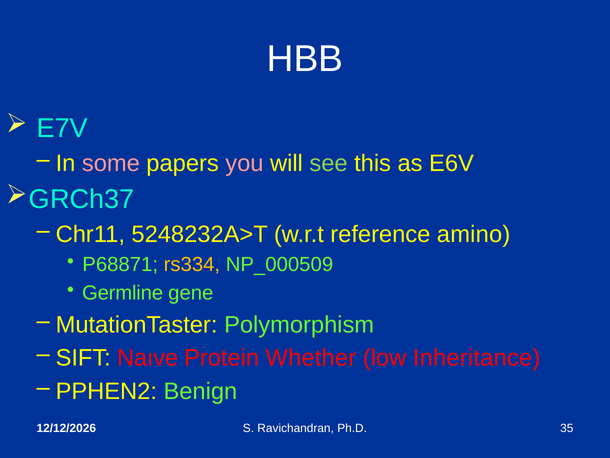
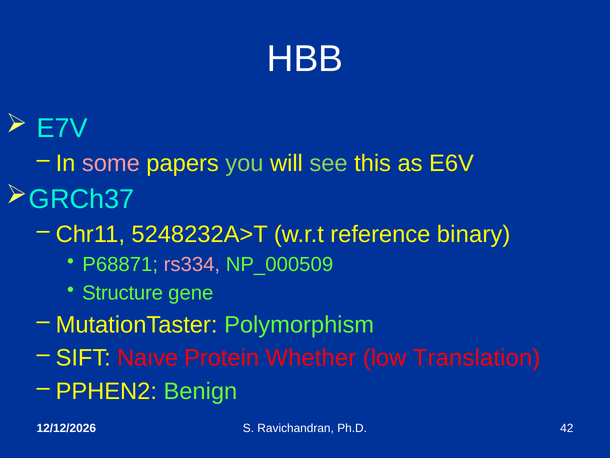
you colour: pink -> light green (244, 163)
amino: amino -> binary (474, 234)
rs334 colour: yellow -> pink (192, 264)
Germline: Germline -> Structure (123, 293)
Inheritance: Inheritance -> Translation (477, 358)
35: 35 -> 42 (567, 428)
